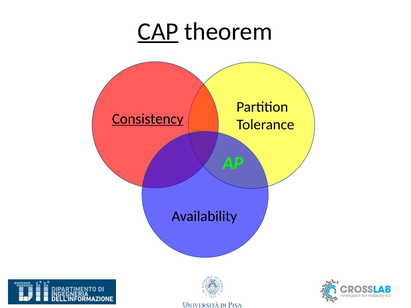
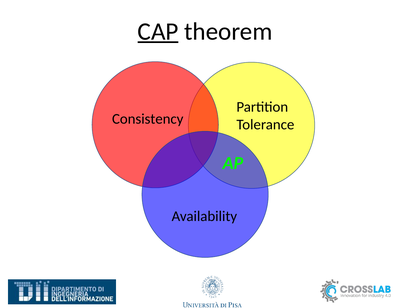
Consistency underline: present -> none (148, 119)
